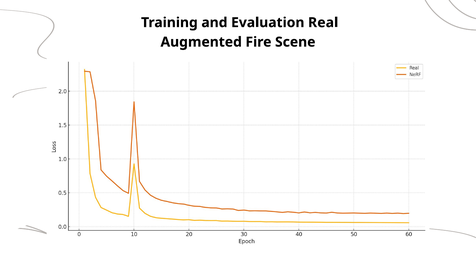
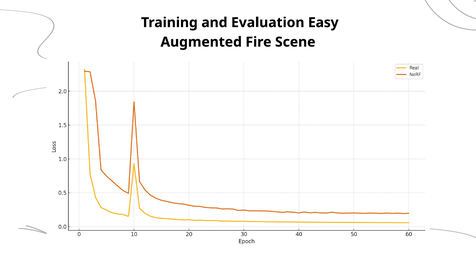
Real: Real -> Easy (323, 23)
